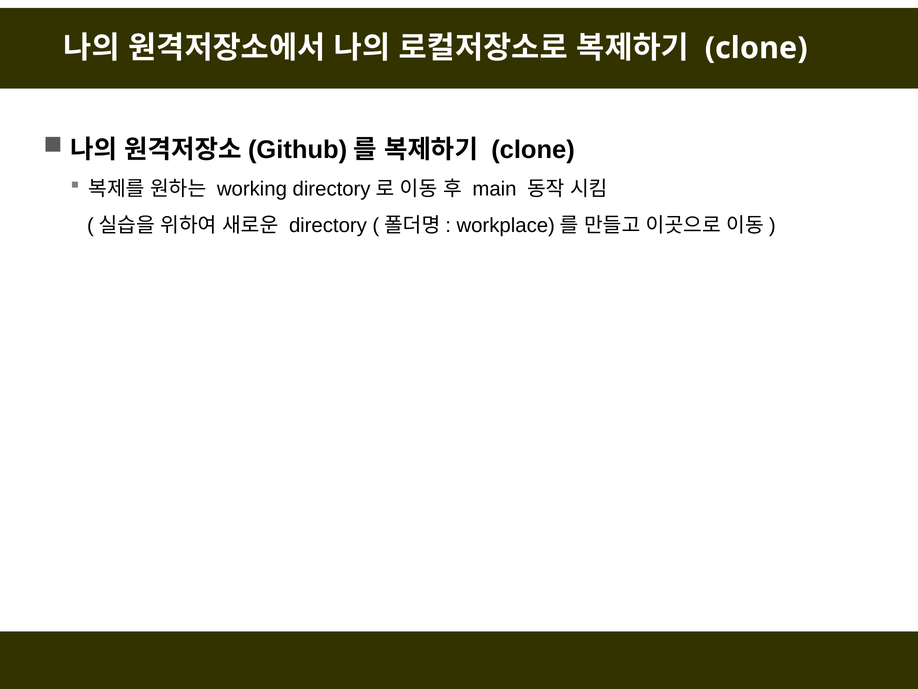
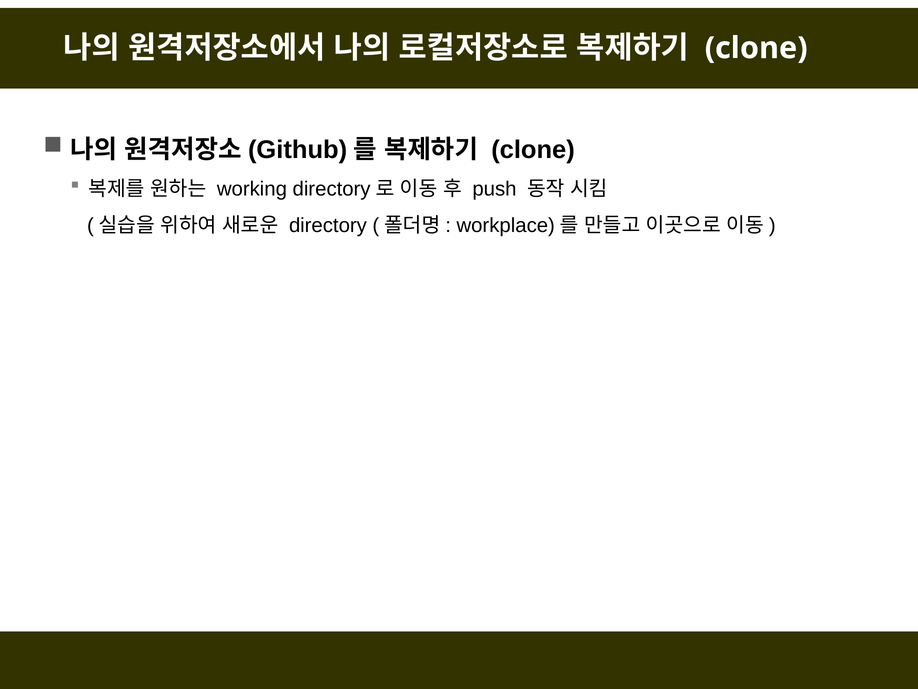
main: main -> push (494, 189)
